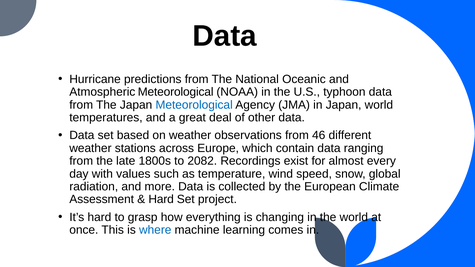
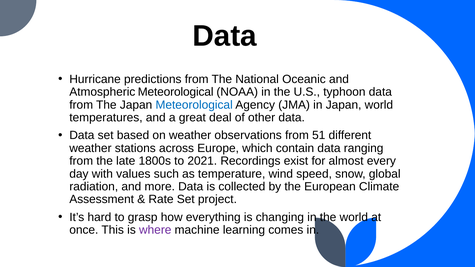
46: 46 -> 51 (319, 135)
2082: 2082 -> 2021 (202, 161)
Hard: Hard -> Rate (161, 200)
where colour: blue -> purple (155, 230)
